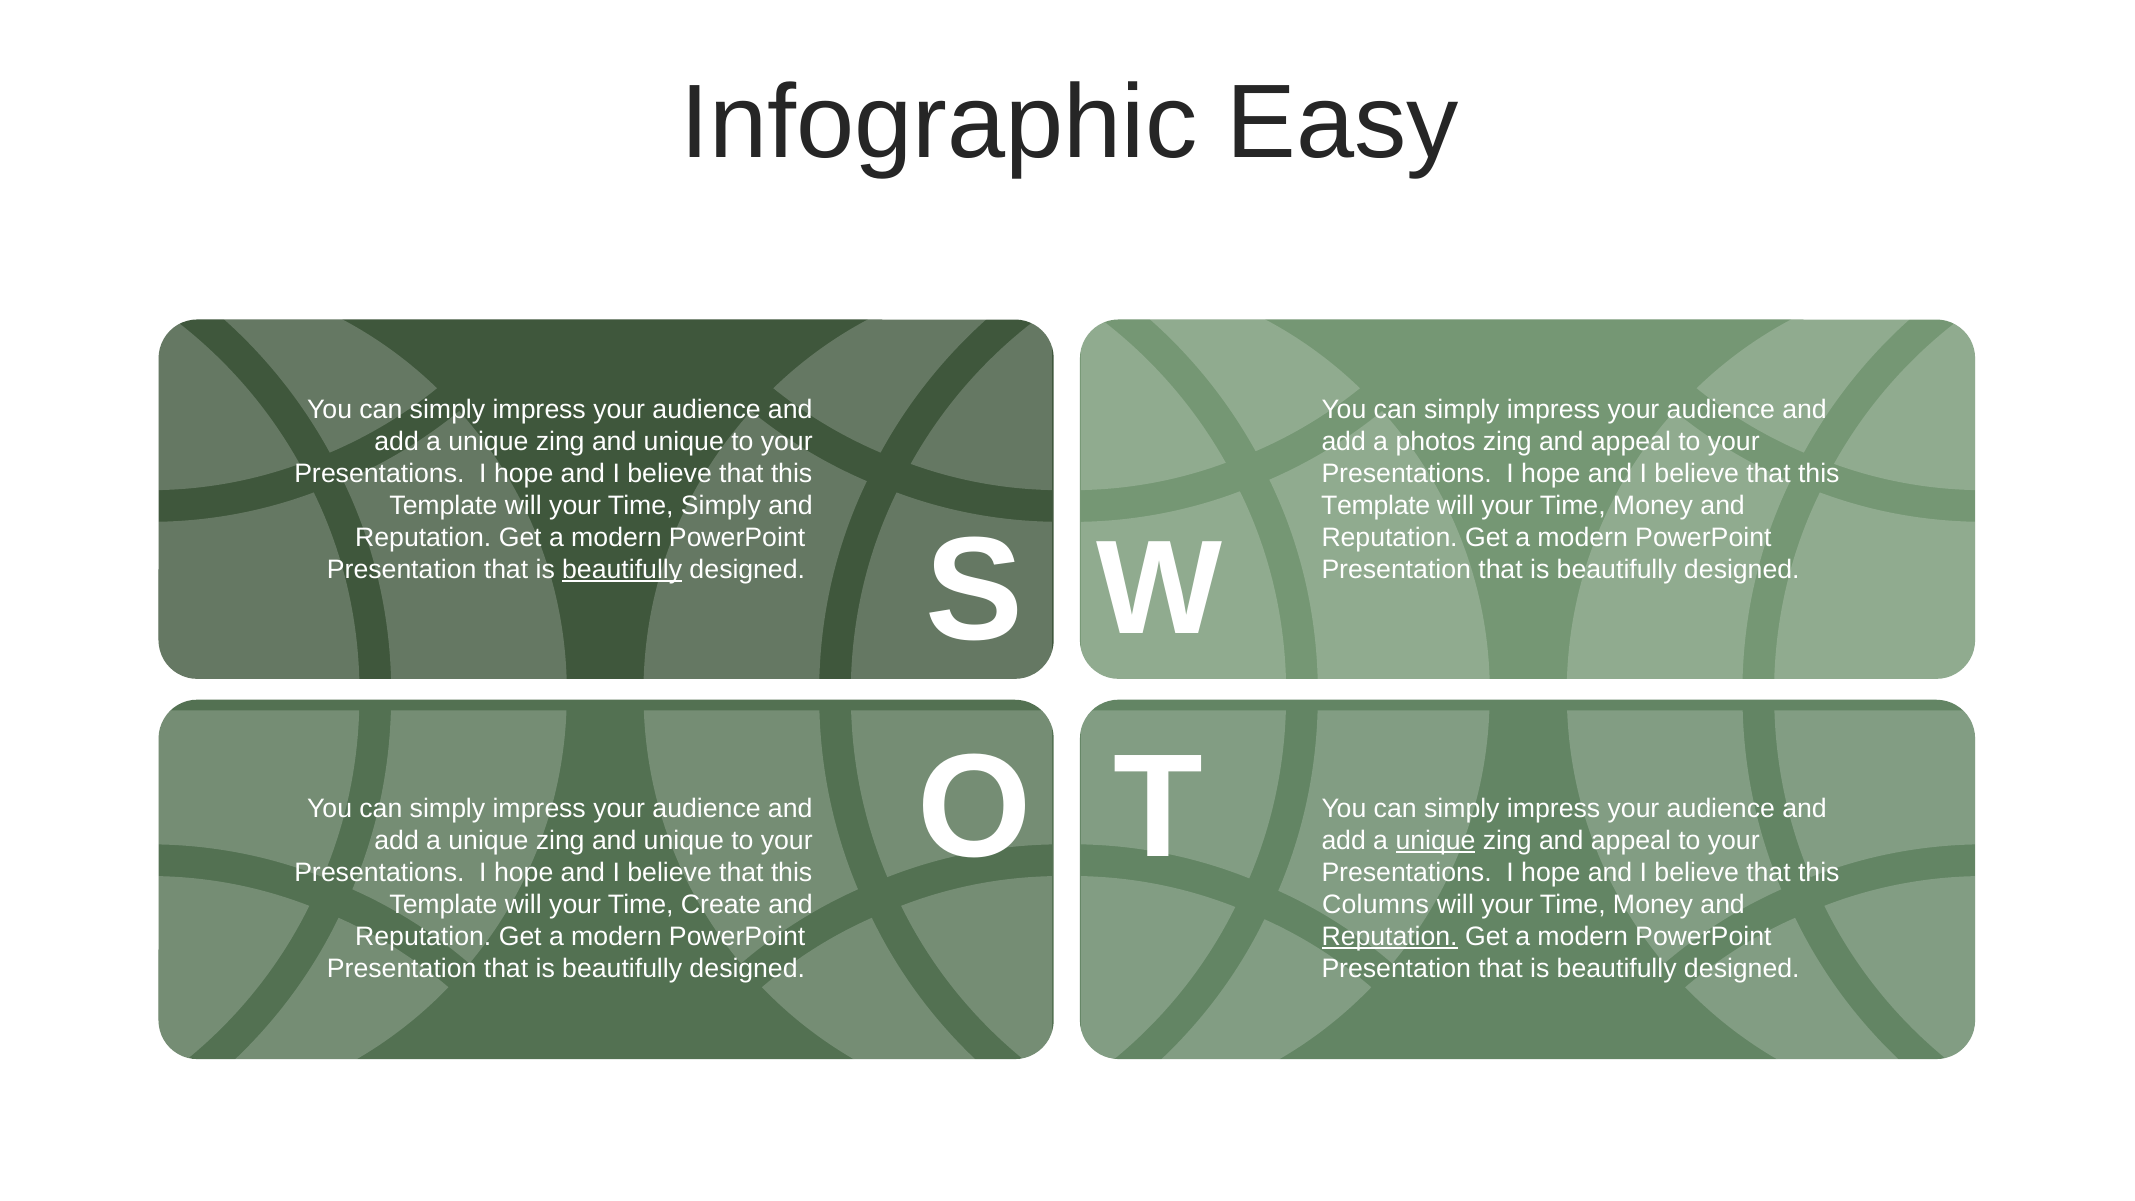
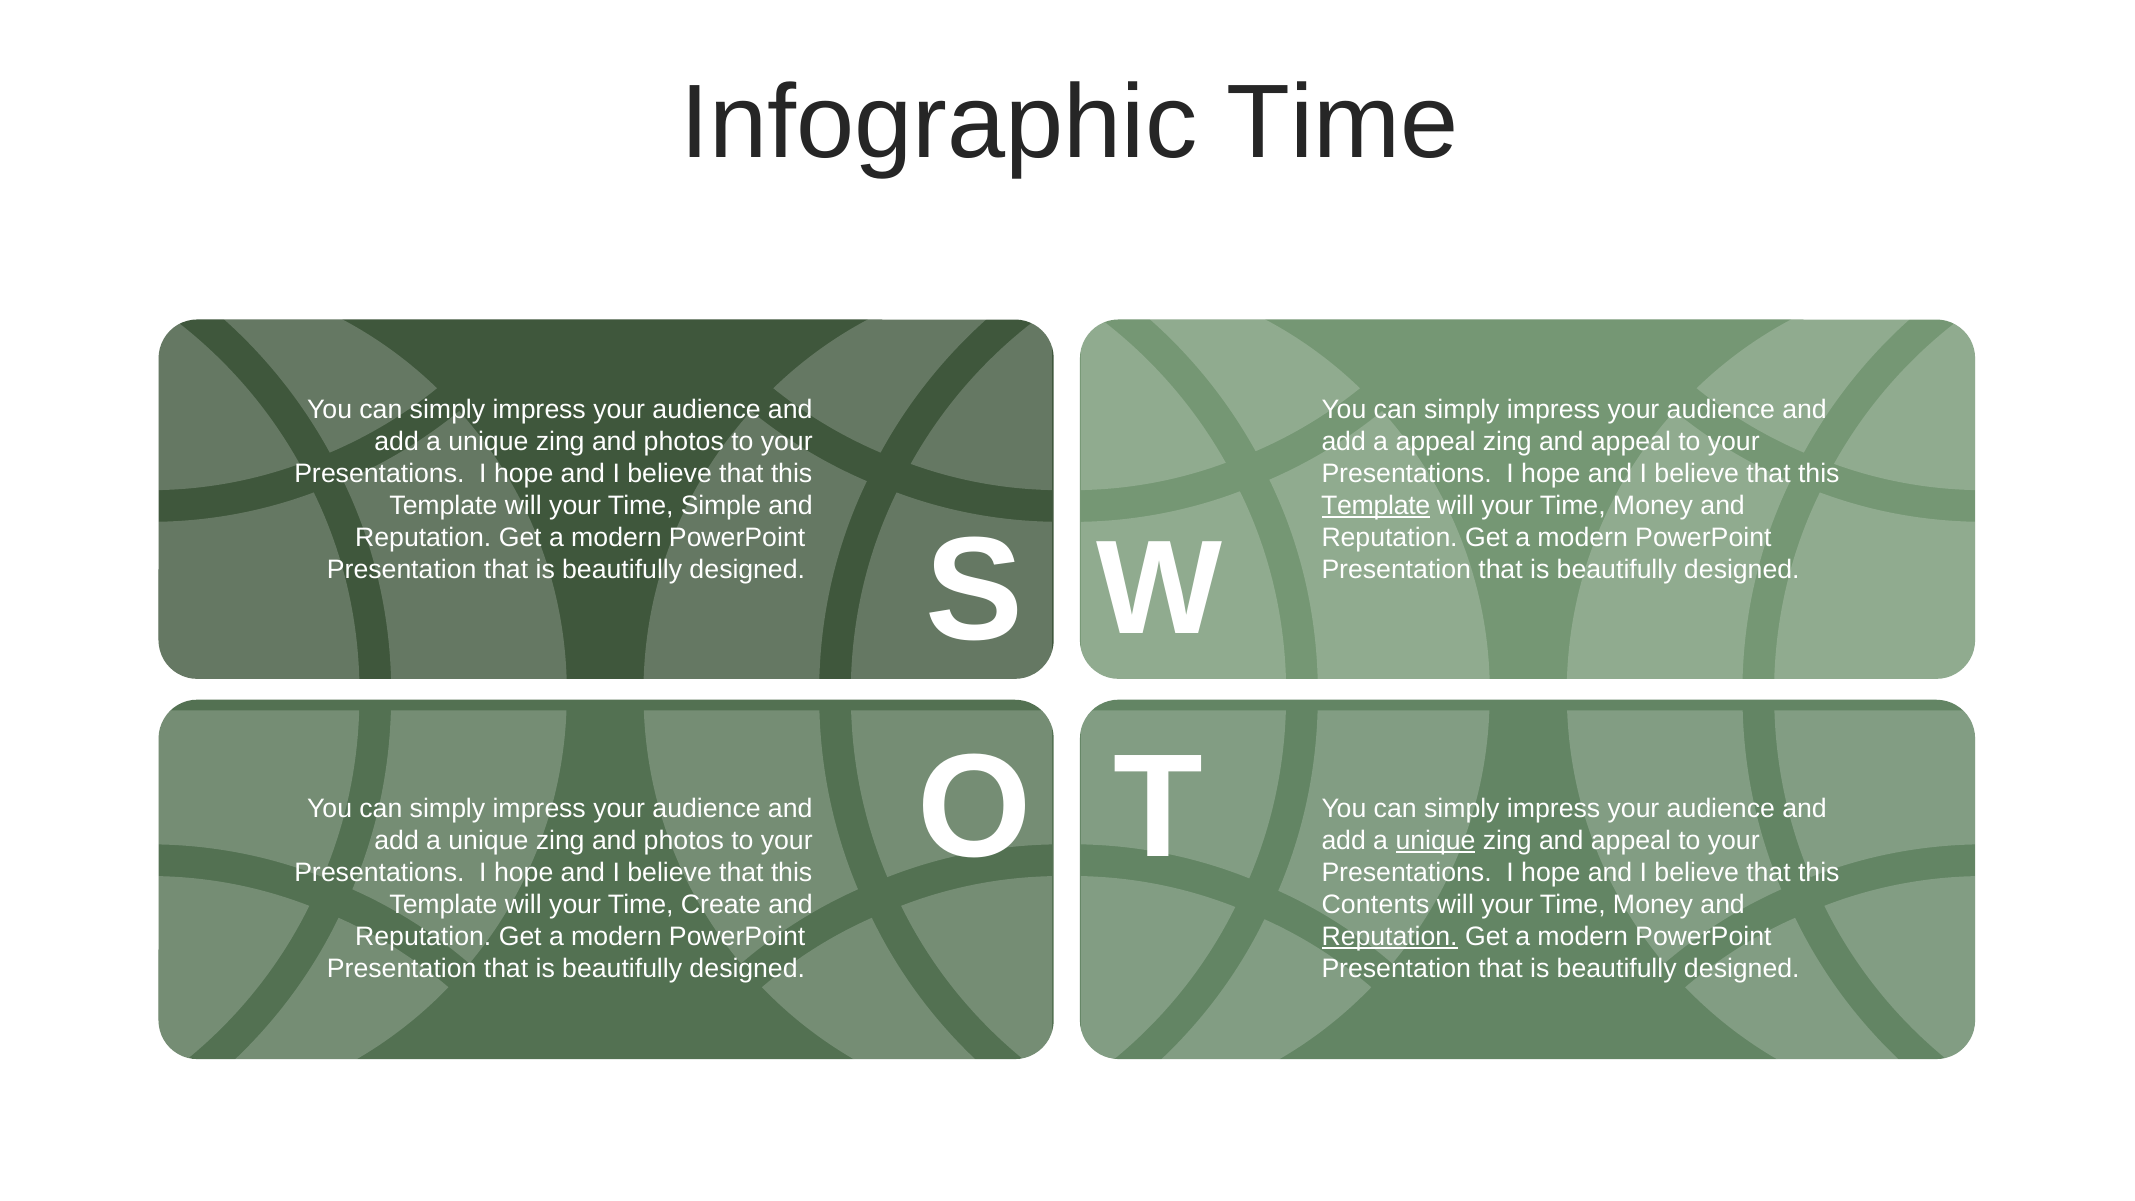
Infographic Easy: Easy -> Time (1343, 123)
unique: unique -> photos (684, 442)
a photos: photos -> appeal (1435, 442)
Time Simply: Simply -> Simple (721, 506)
Template underline: none -> present (1376, 506)
beautifully underline: present -> none (622, 570)
unique: unique -> photos (684, 840)
Columns: Columns -> Contents (1375, 904)
